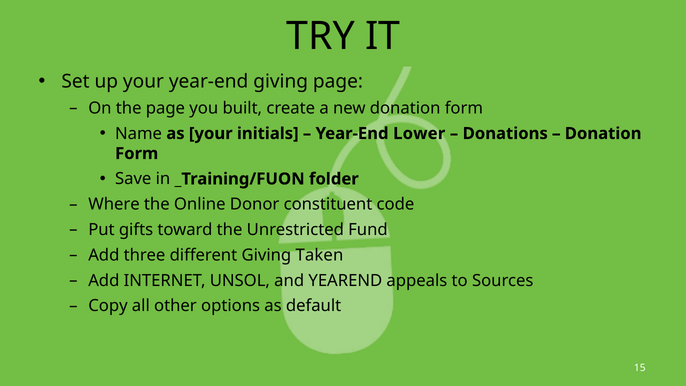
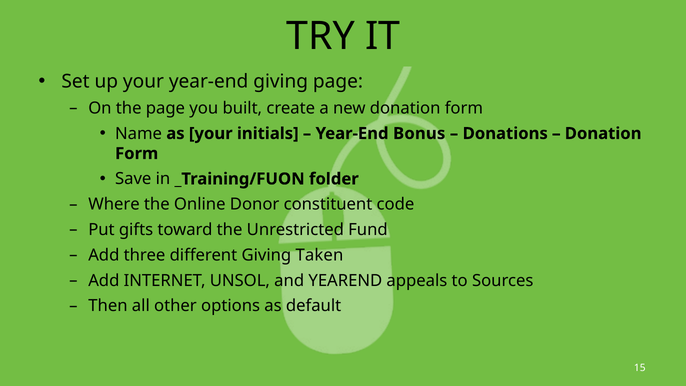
Lower: Lower -> Bonus (419, 133)
Copy: Copy -> Then (108, 306)
